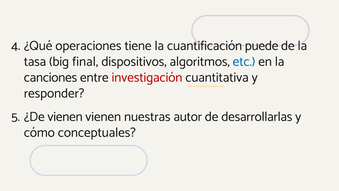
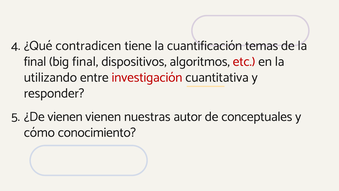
operaciones: operaciones -> contradicen (88, 46)
puede: puede -> temas (262, 46)
tasa: tasa -> final (35, 61)
etc colour: blue -> red (244, 61)
canciones: canciones -> utilizando (50, 77)
desarrollarlas: desarrollarlas -> conceptuales (257, 116)
conceptuales: conceptuales -> conocimiento (97, 132)
